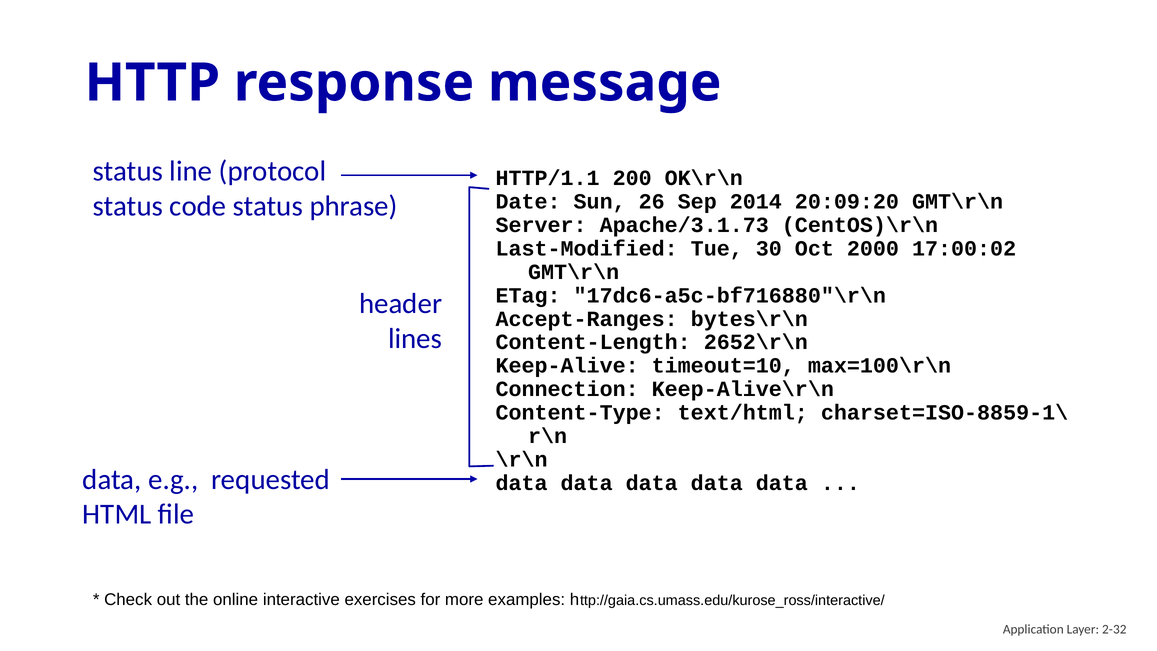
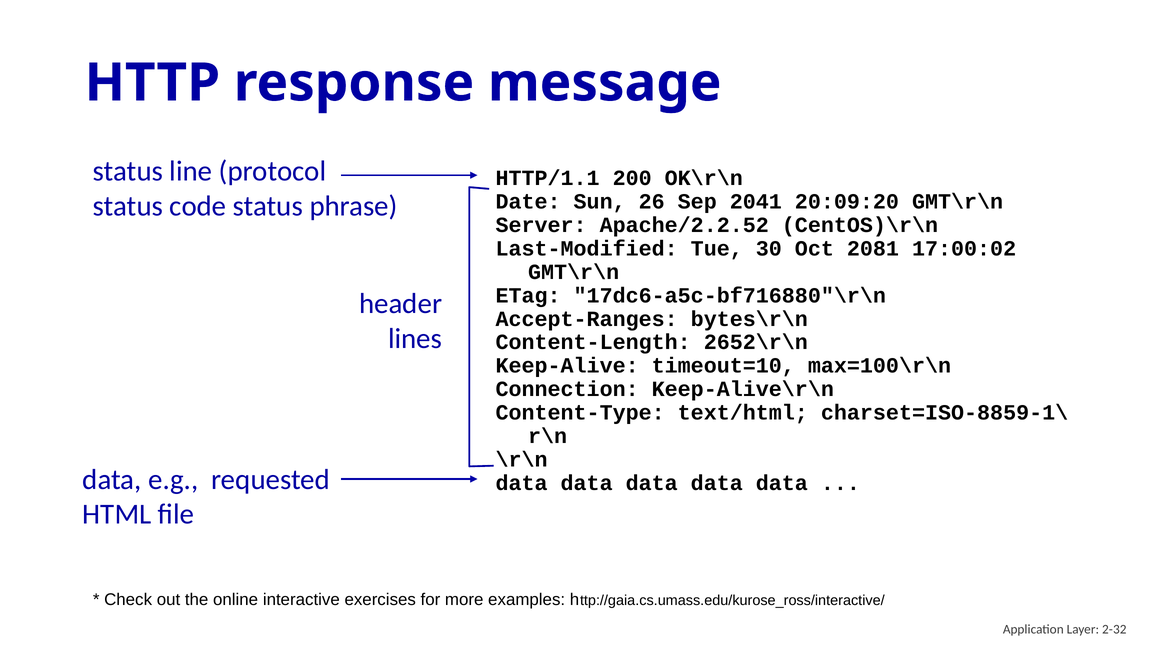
2014: 2014 -> 2041 (756, 202)
Apache/3.1.73: Apache/3.1.73 -> Apache/2.2.52 (684, 225)
2000: 2000 -> 2081 (873, 248)
